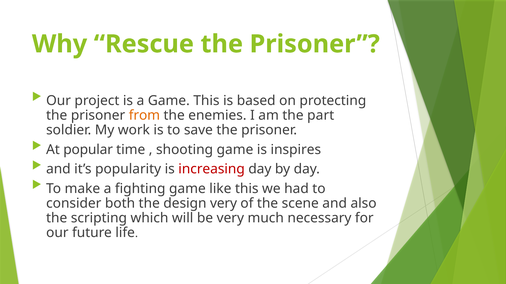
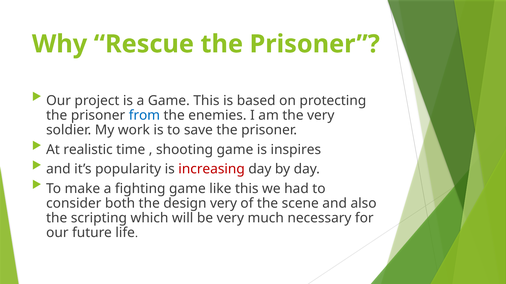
from colour: orange -> blue (144, 116)
the part: part -> very (321, 116)
popular: popular -> realistic (88, 150)
